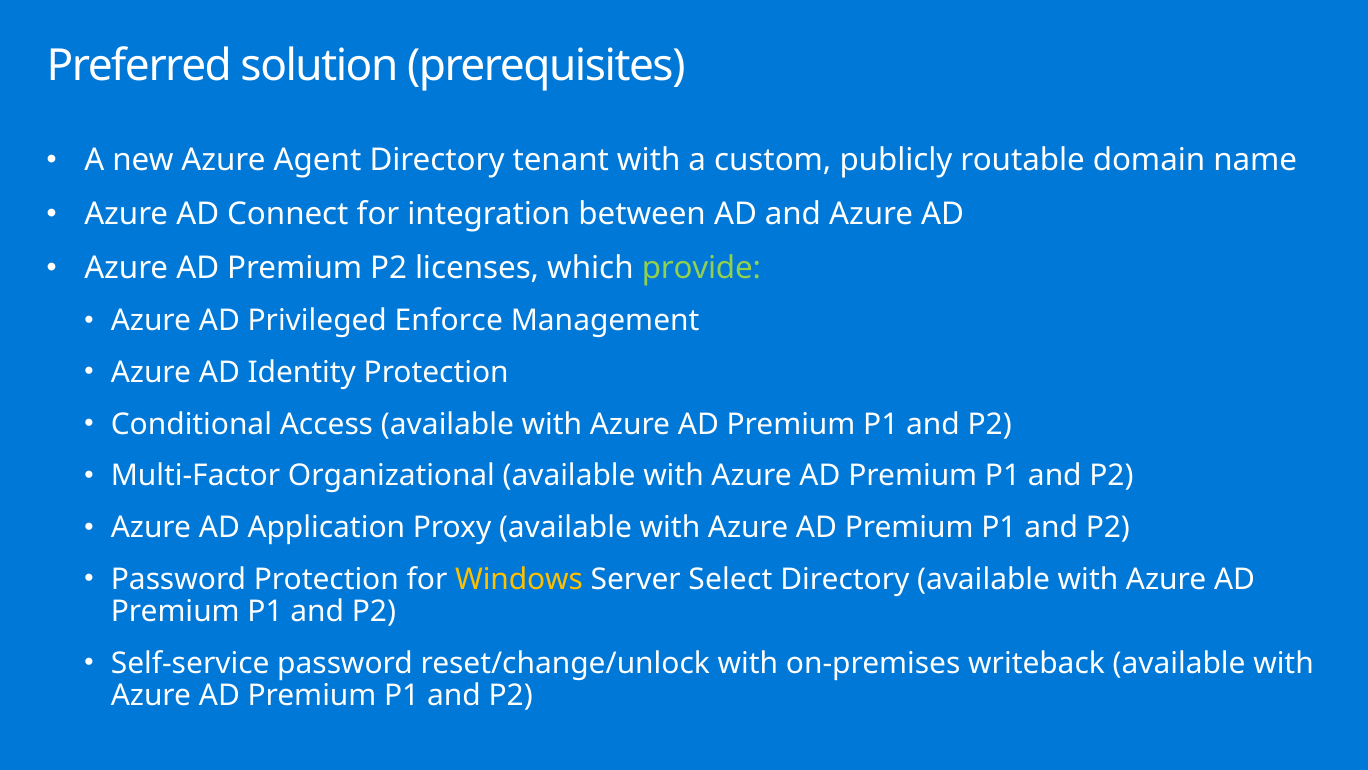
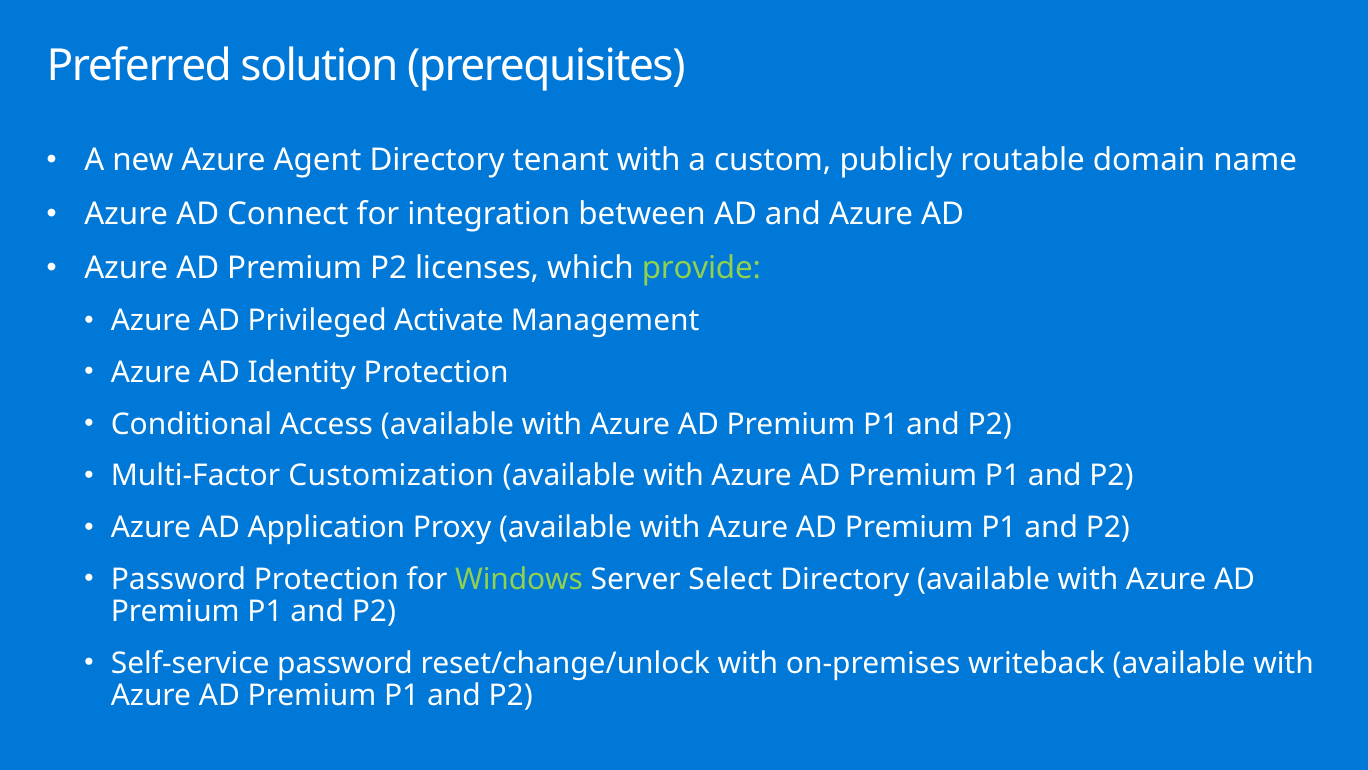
Enforce: Enforce -> Activate (449, 320)
Organizational: Organizational -> Customization (391, 476)
Windows colour: yellow -> light green (519, 579)
